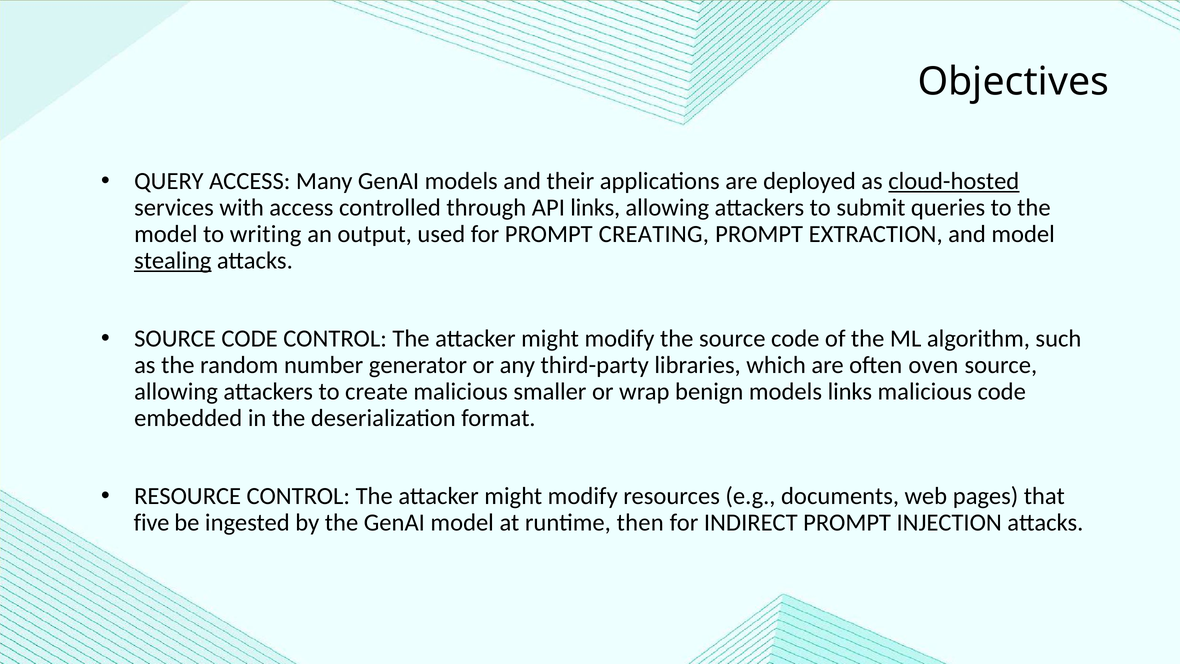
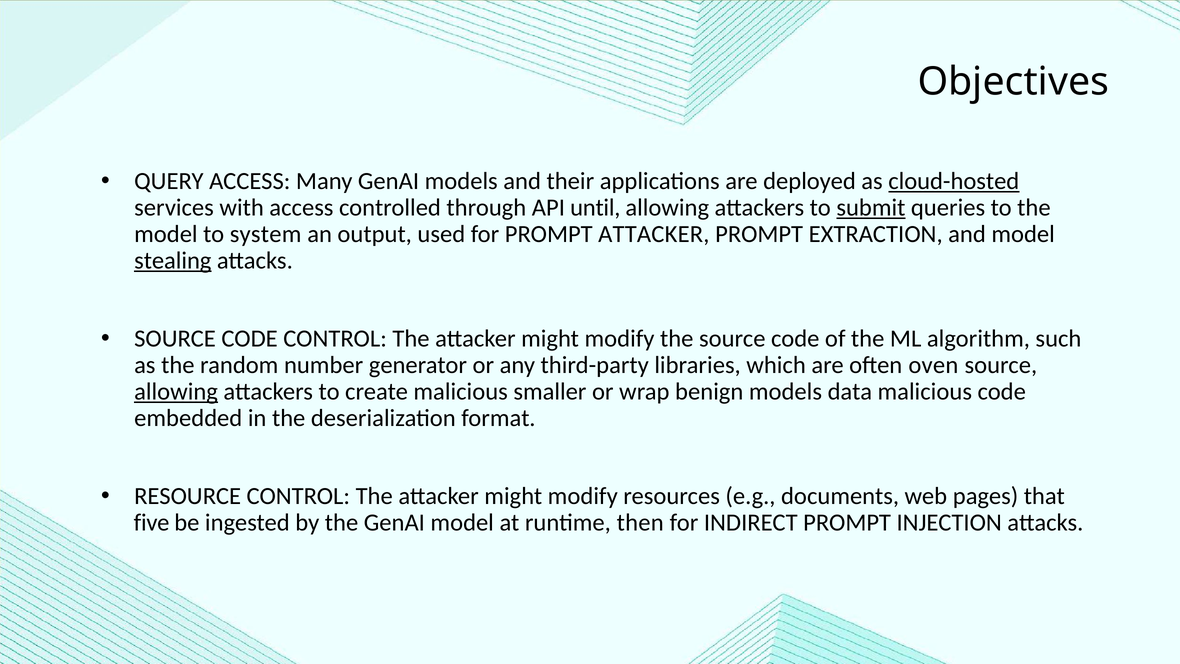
API links: links -> until (595, 207)
submit underline: none -> present (871, 207)
writing: writing -> system (266, 234)
PROMPT CREATING: CREATING -> ATTACKER (654, 234)
allowing underline: none -> present (176, 392)
models links: links -> data (850, 392)
